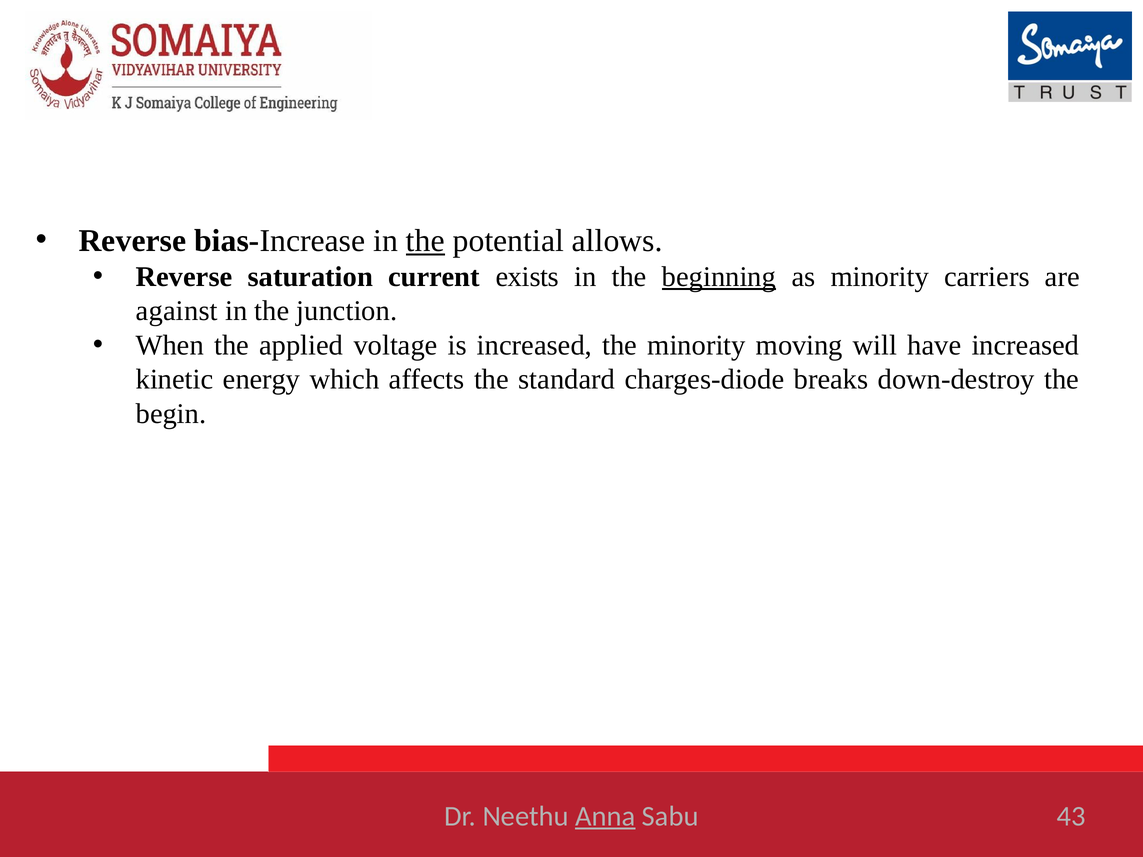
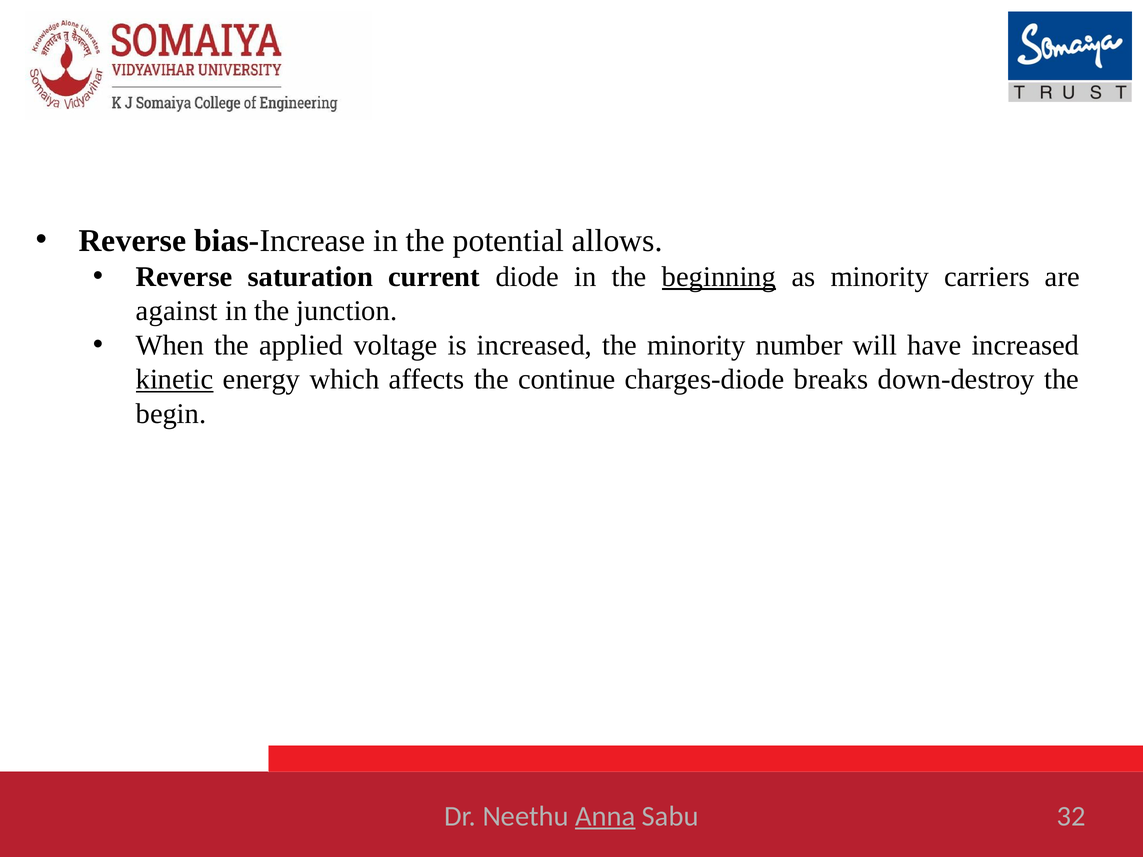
the underline: present -> none (425, 241)
exists: exists -> diode (527, 277)
moving: moving -> number (799, 345)
kinetic underline: none -> present (175, 380)
standard: standard -> continue (567, 380)
43: 43 -> 32 (1071, 816)
